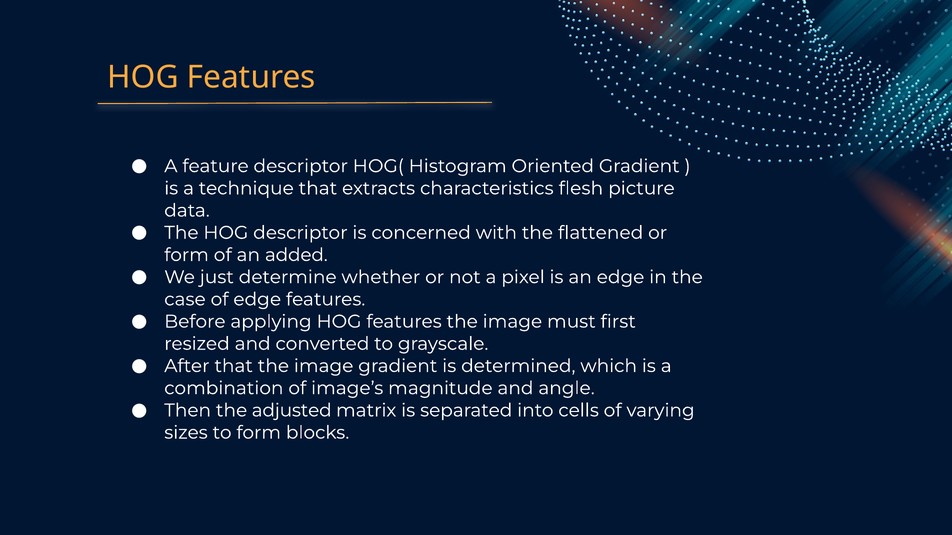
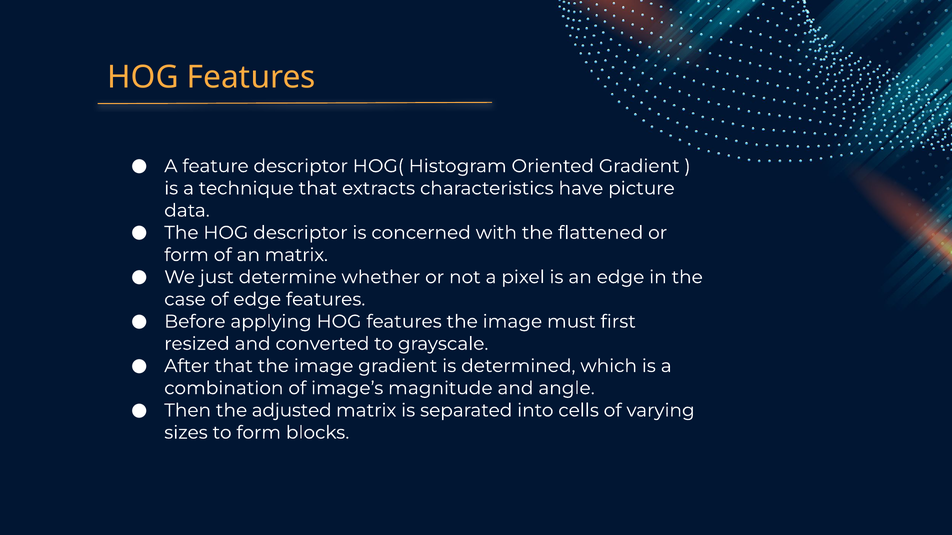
flesh: flesh -> have (581, 188)
an added: added -> matrix (296, 255)
